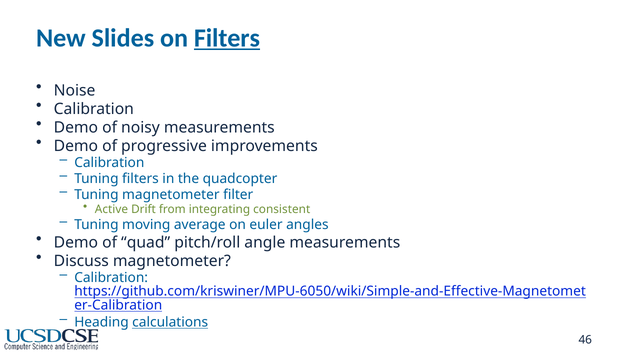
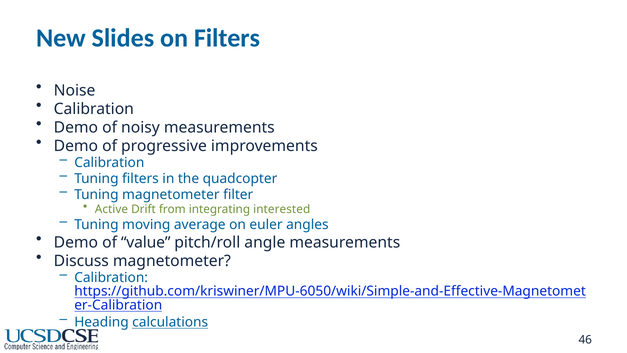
Filters underline: present -> none (227, 38)
consistent: consistent -> interested (282, 209)
quad: quad -> value (146, 242)
